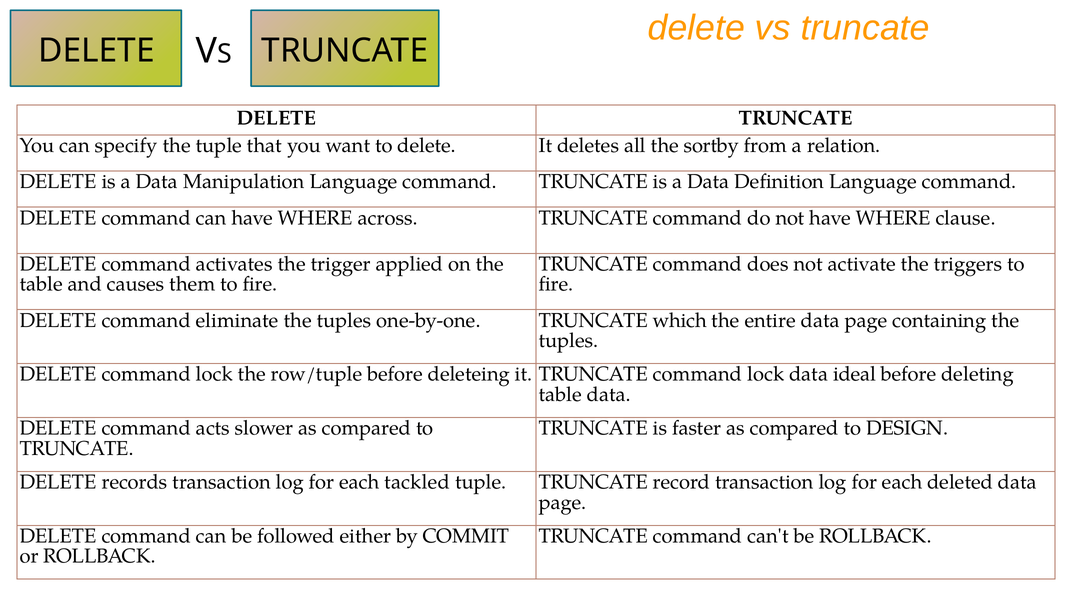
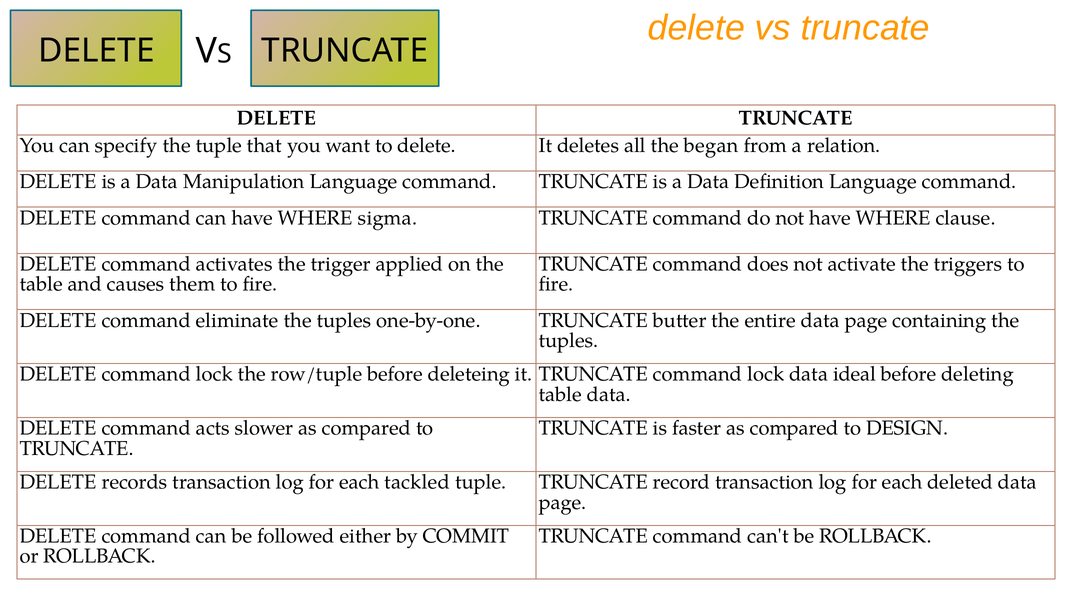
sortby: sortby -> began (711, 146)
across: across -> sigma (387, 218)
which: which -> butter (680, 320)
